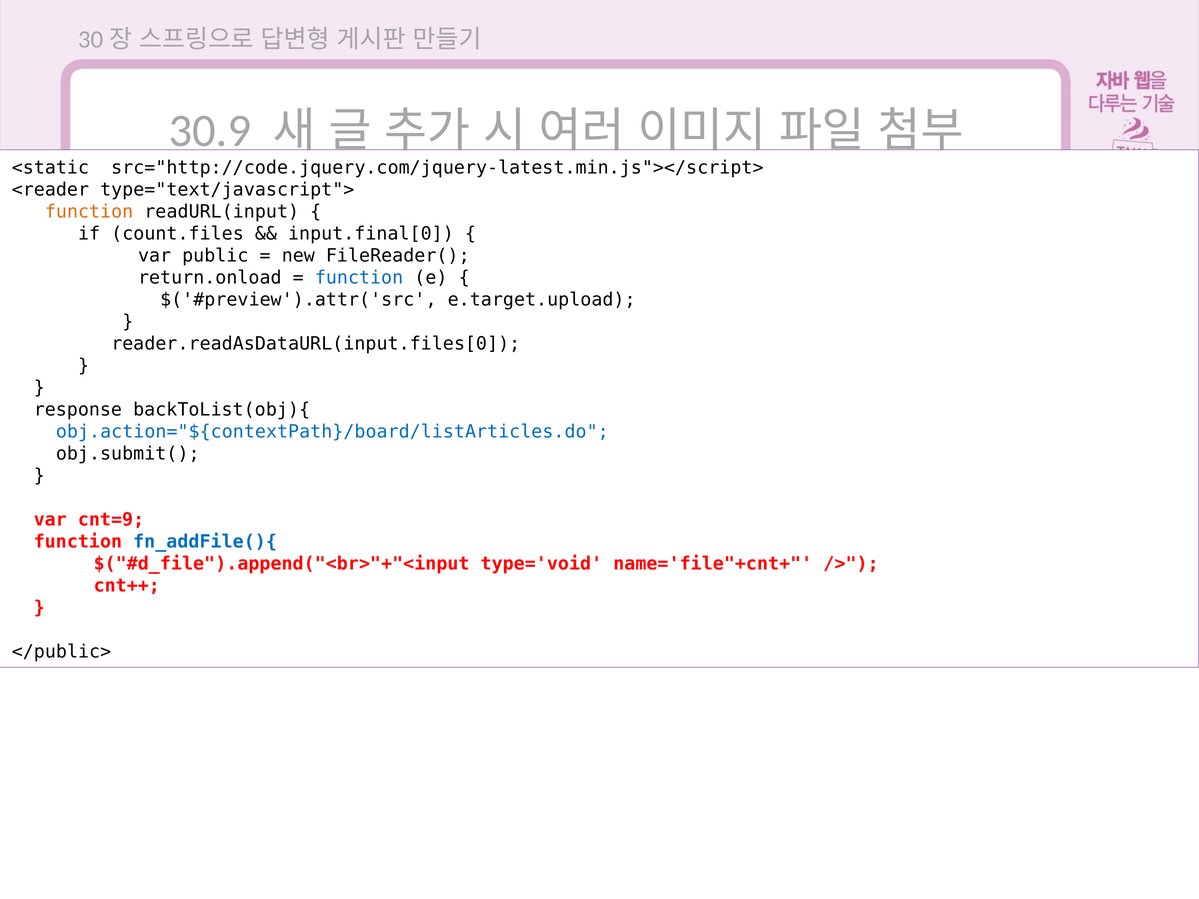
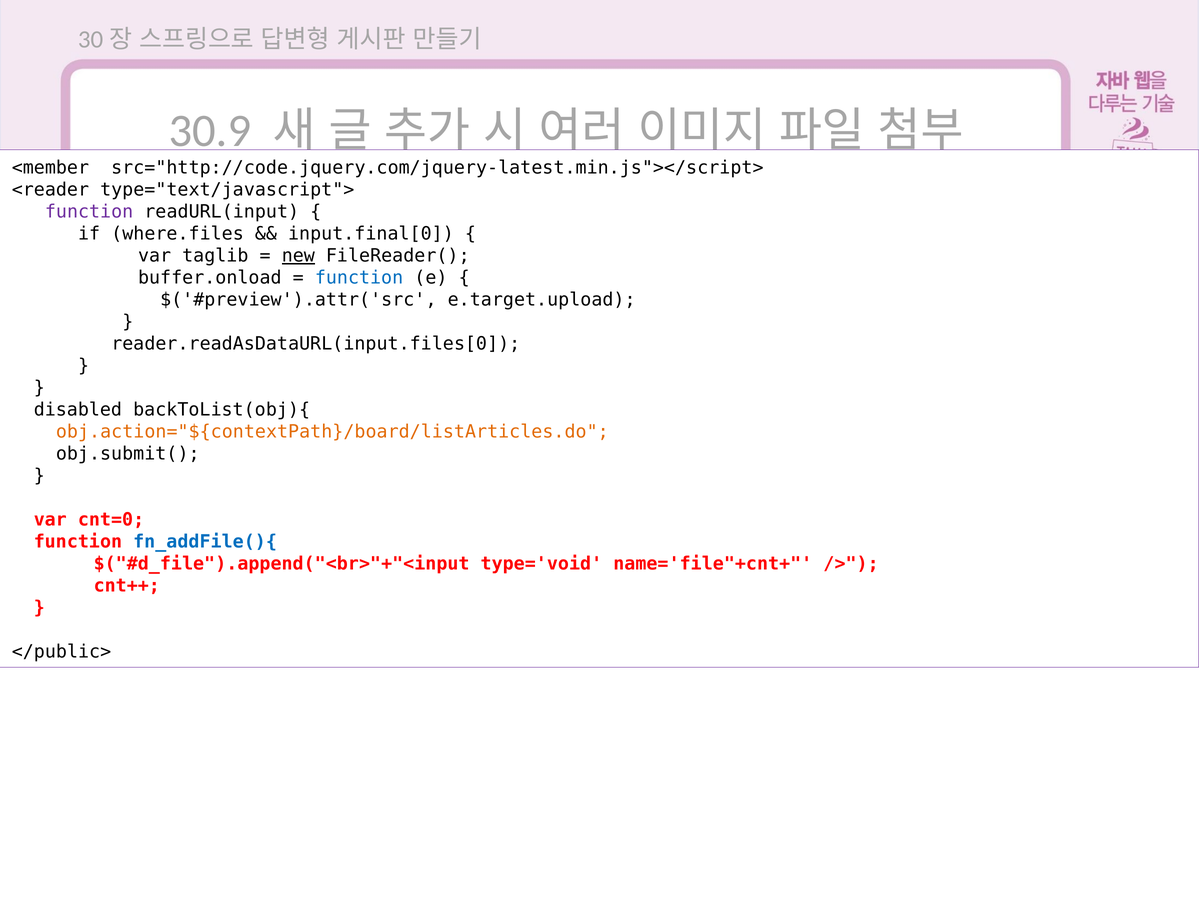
<static: <static -> <member (50, 168)
function colour: orange -> purple (89, 212)
count.files: count.files -> where.files (178, 234)
public: public -> taglib (215, 256)
new underline: none -> present (298, 256)
return.onload: return.onload -> buffer.onload (210, 278)
response: response -> disabled (78, 410)
obj.action="${contextPath}/board/listArticles.do colour: blue -> orange (332, 432)
cnt=9: cnt=9 -> cnt=0 (111, 520)
